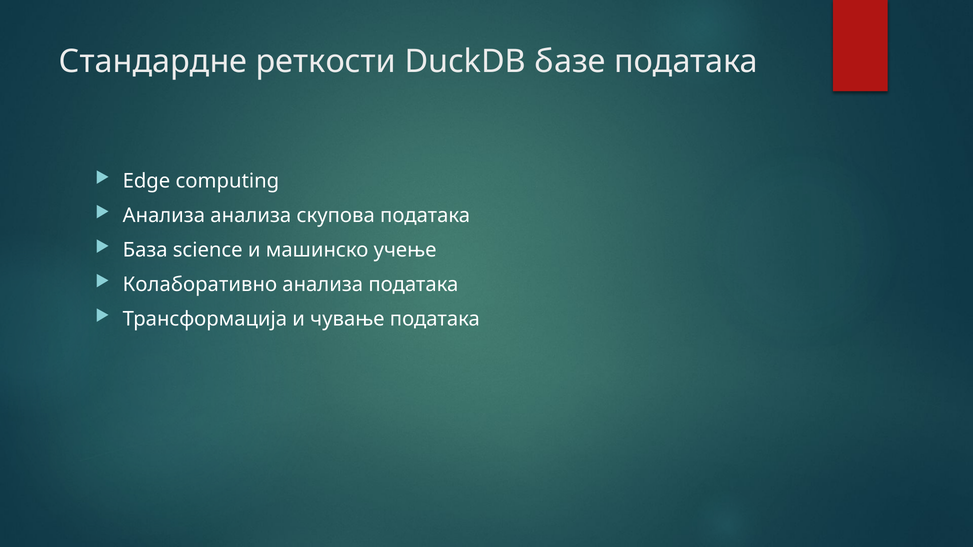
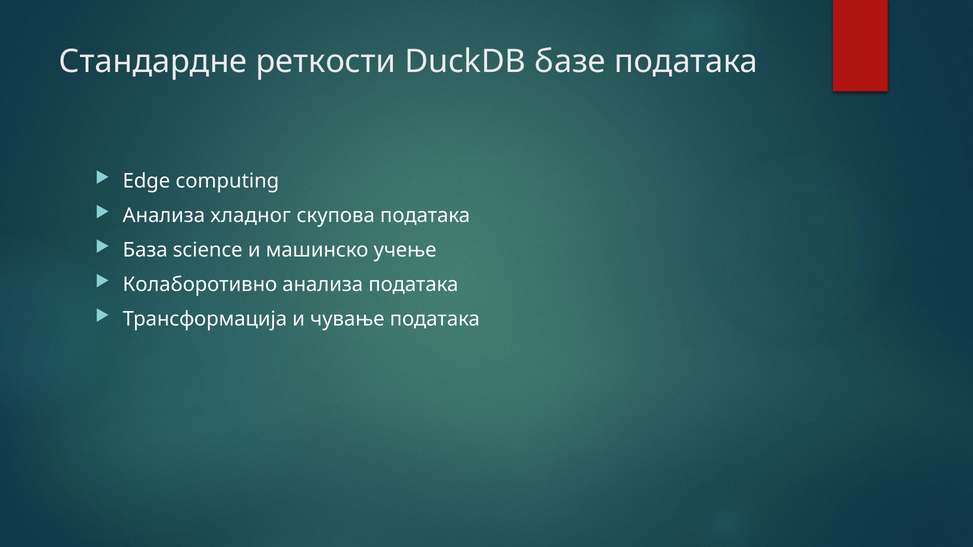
Анализа анализа: анализа -> хладног (251, 216)
Колаборативно: Колаборативно -> Колаборотивно (200, 285)
